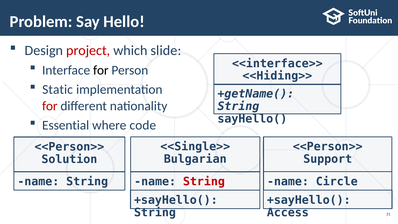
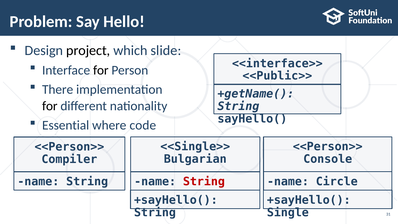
project colour: red -> black (88, 51)
<<Hiding>>: <<Hiding>> -> <<Public>> (277, 76)
Static: Static -> There (58, 89)
for colour: red -> black (50, 106)
Support: Support -> Console (328, 159)
Solution: Solution -> Compiler (69, 159)
Access: Access -> Single (288, 212)
